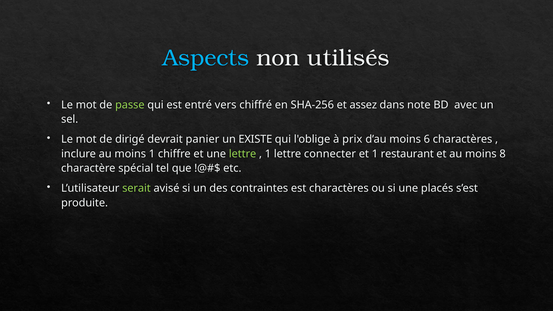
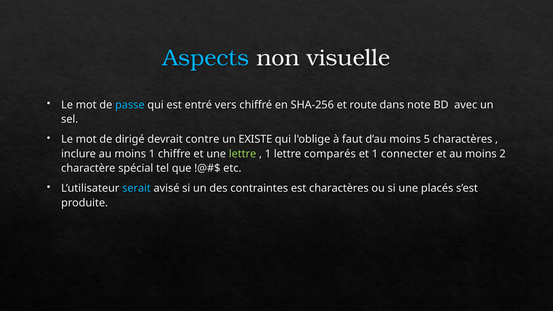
utilisés: utilisés -> visuelle (349, 58)
passe colour: light green -> light blue (130, 105)
assez: assez -> route (363, 105)
panier: panier -> contre (202, 139)
prix: prix -> faut (352, 139)
6: 6 -> 5 (427, 139)
connecter: connecter -> comparés (330, 154)
restaurant: restaurant -> connecter (407, 154)
8: 8 -> 2 (503, 154)
serait colour: light green -> light blue (136, 188)
